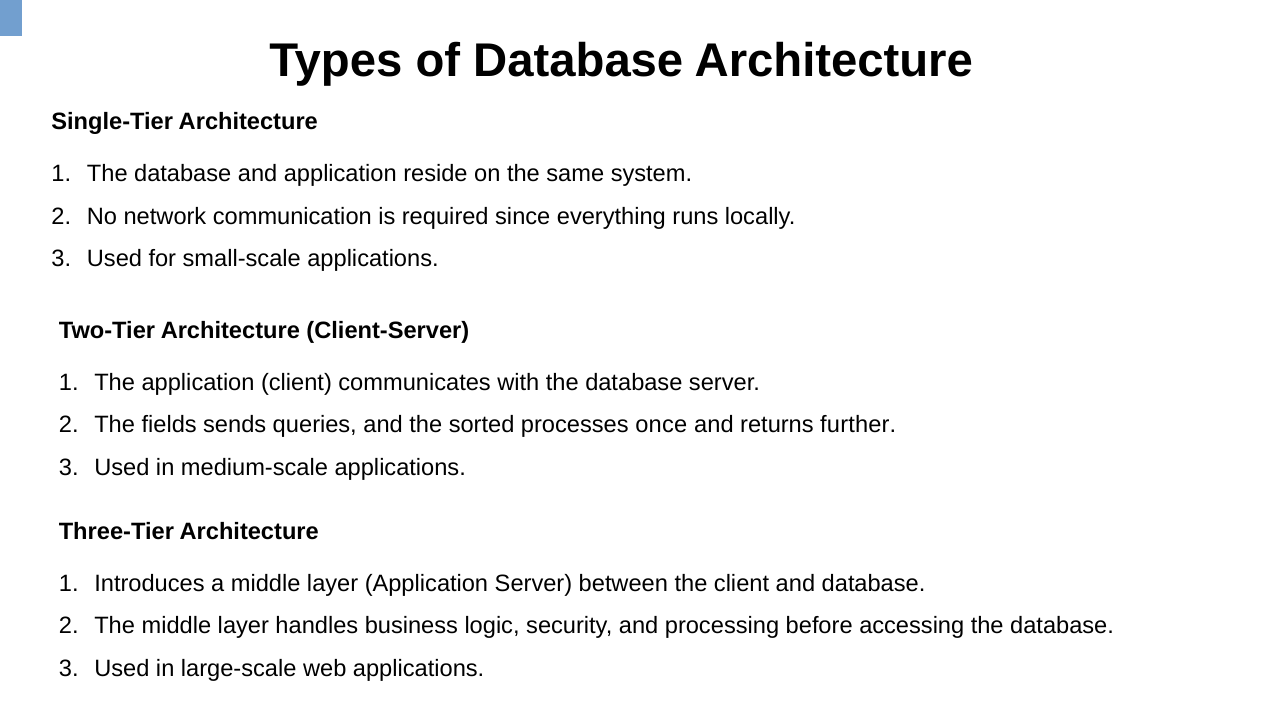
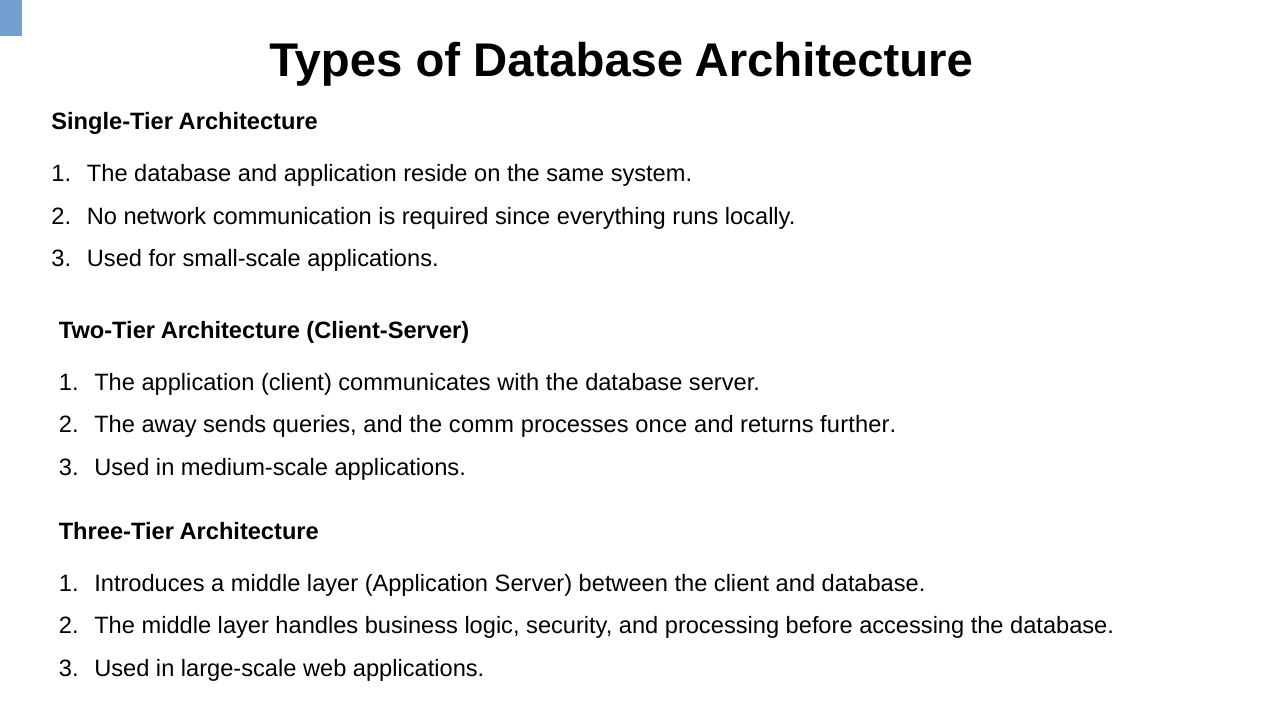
fields: fields -> away (169, 425)
sorted: sorted -> comm (481, 425)
